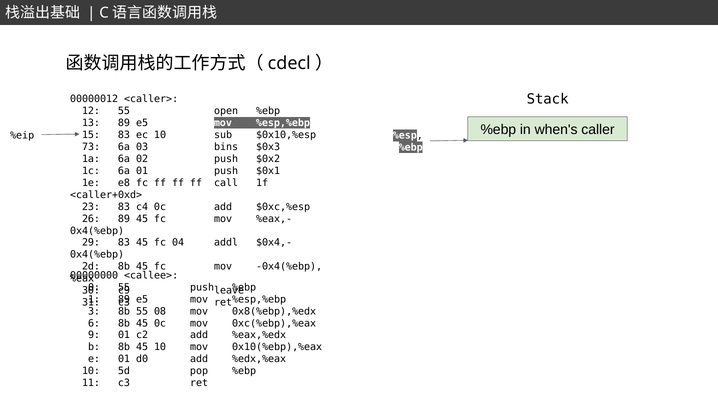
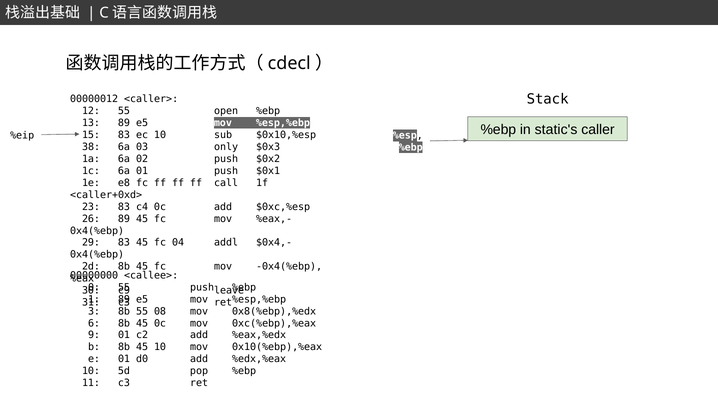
when's: when's -> static's (556, 130)
73: 73 -> 38 (91, 147)
bins: bins -> only (226, 147)
